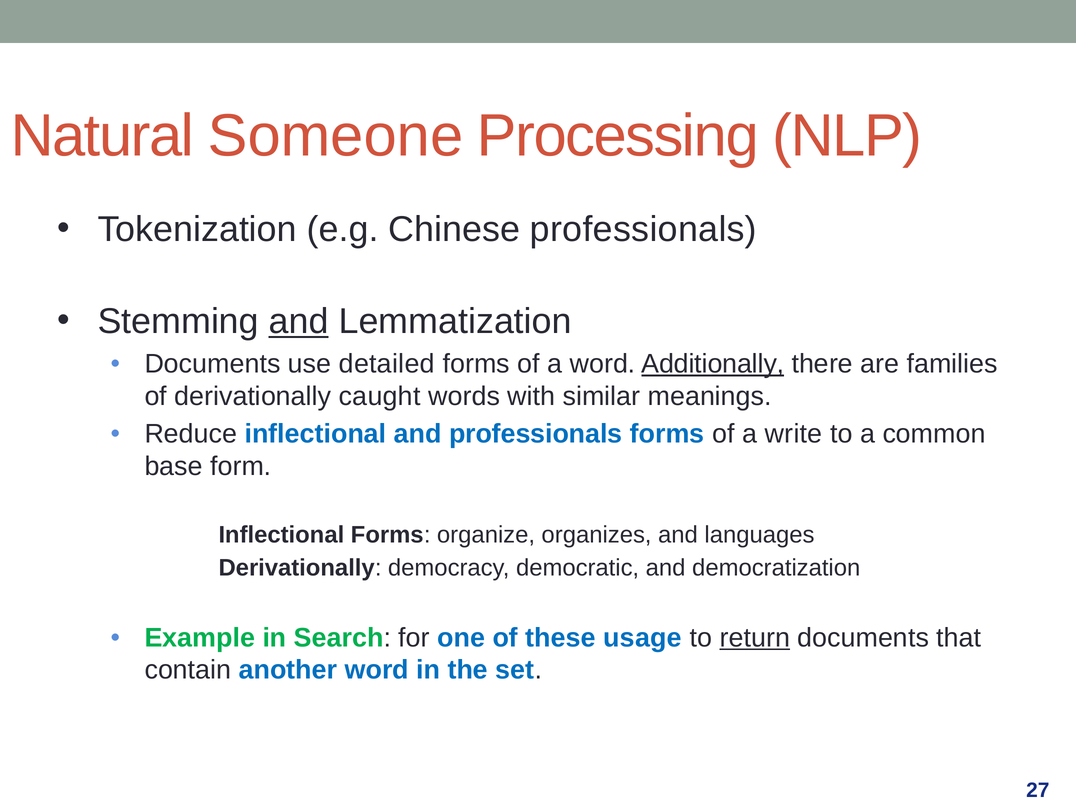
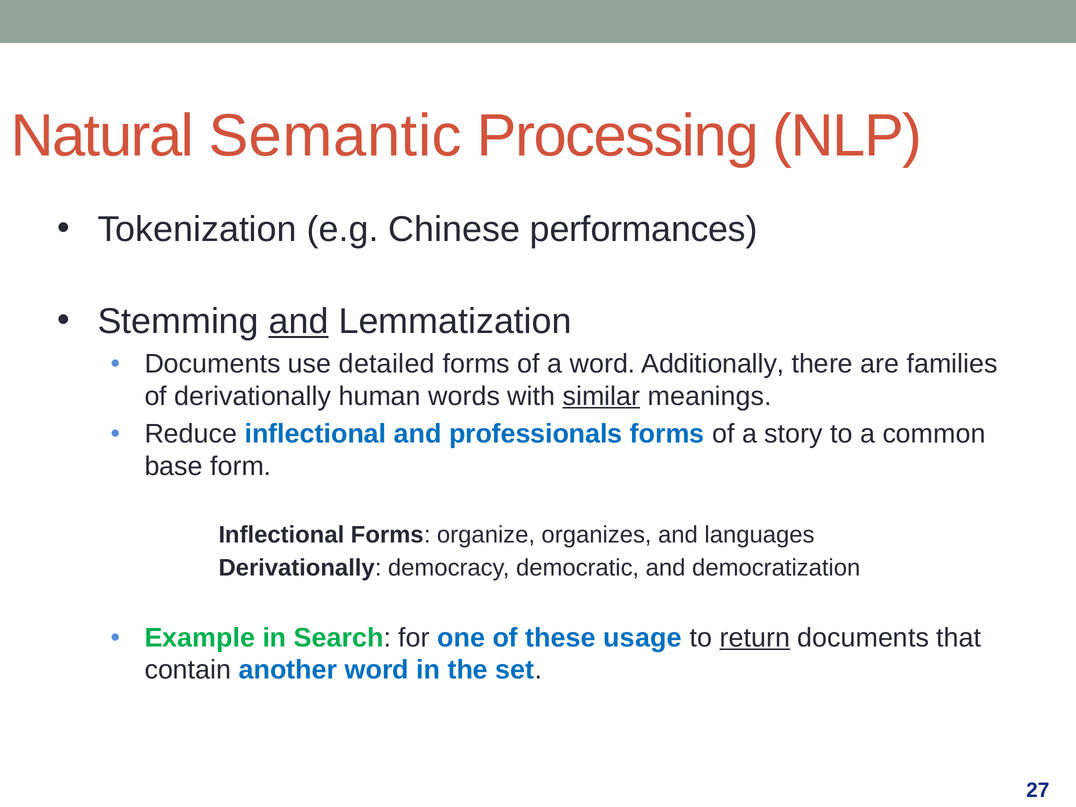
Someone: Someone -> Semantic (335, 136)
Chinese professionals: professionals -> performances (644, 229)
Additionally underline: present -> none (713, 364)
caught: caught -> human (380, 396)
similar underline: none -> present (601, 396)
write: write -> story (794, 434)
